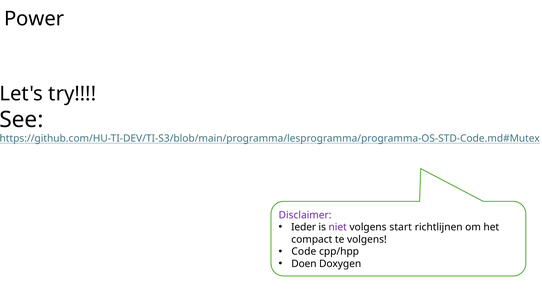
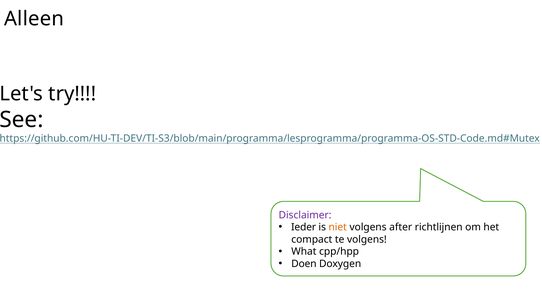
Power: Power -> Alleen (34, 19)
niet colour: purple -> orange (338, 227)
start: start -> after (401, 227)
Code: Code -> What (304, 251)
